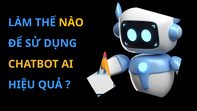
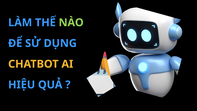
NÀO colour: yellow -> light green (71, 23)
